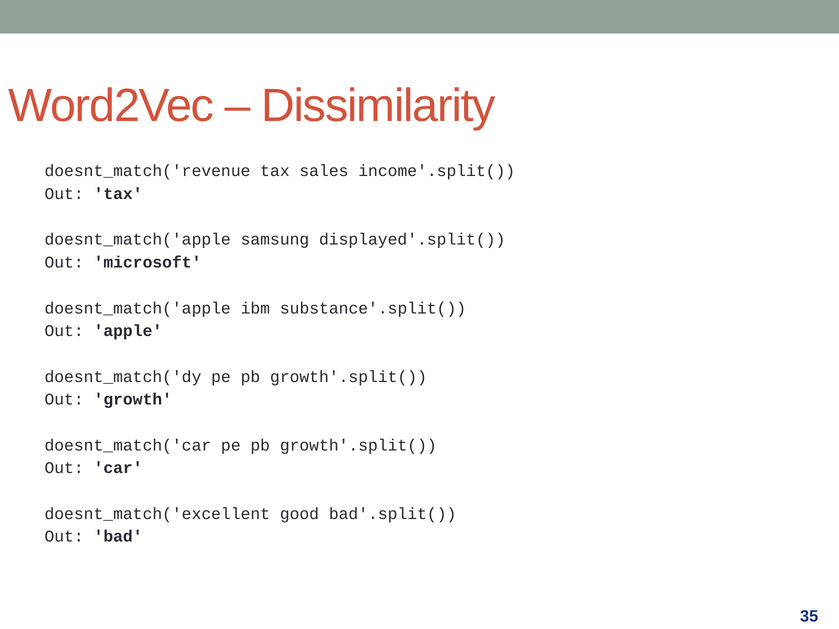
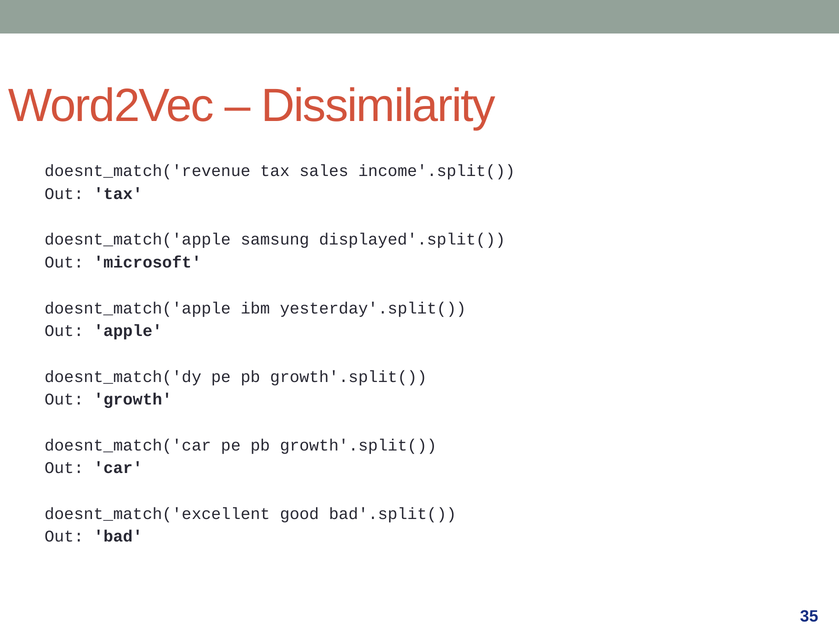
substance'.split(: substance'.split( -> yesterday'.split( (373, 308)
